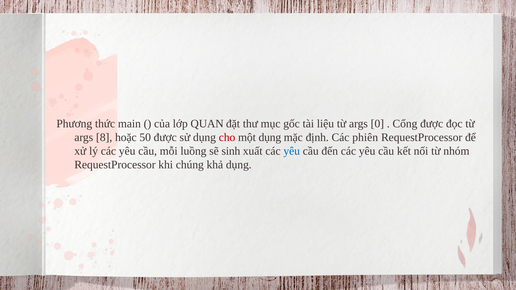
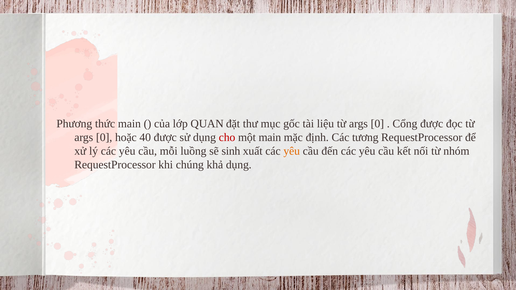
8: 8 -> 0 (104, 137)
50: 50 -> 40 (145, 137)
một dụng: dụng -> main (270, 137)
phiên: phiên -> tương (365, 137)
yêu colour: blue -> orange (292, 151)
